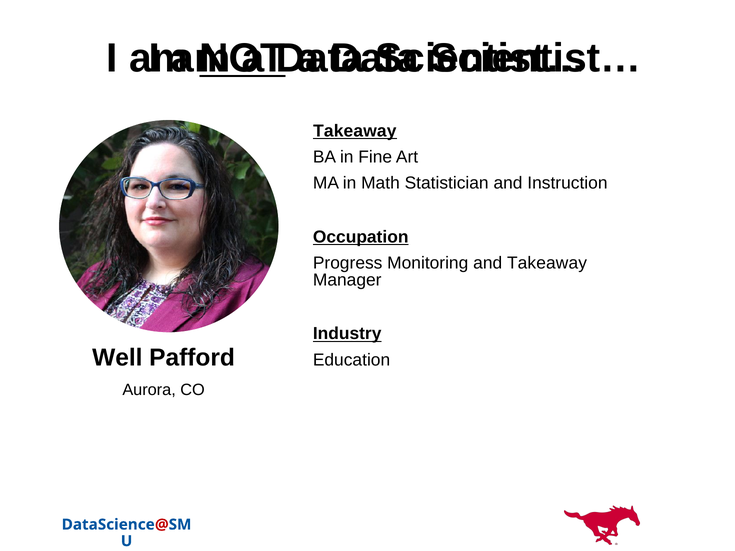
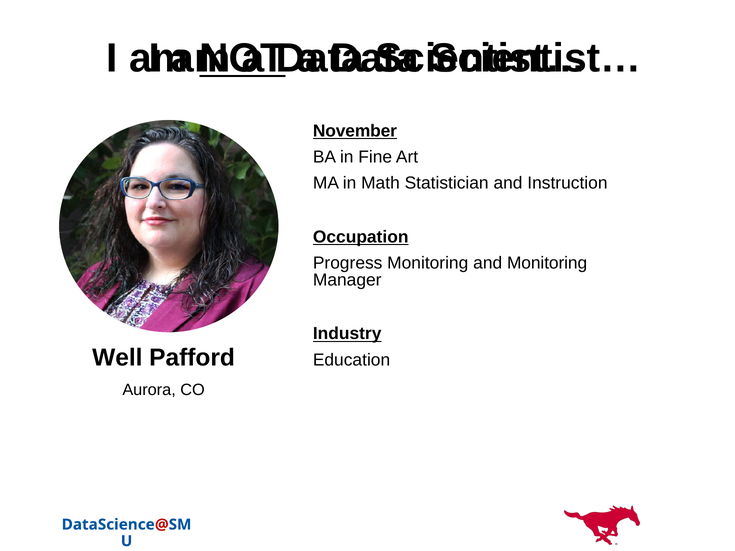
Takeaway: Takeaway -> November (355, 131)
and Takeaway: Takeaway -> Monitoring (547, 263)
